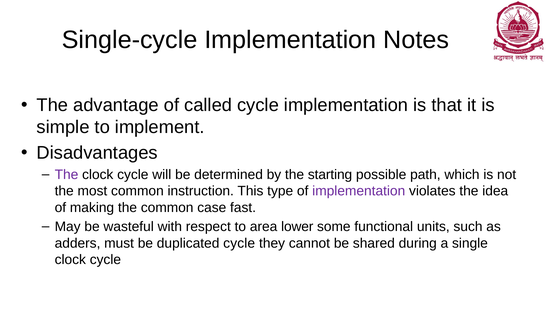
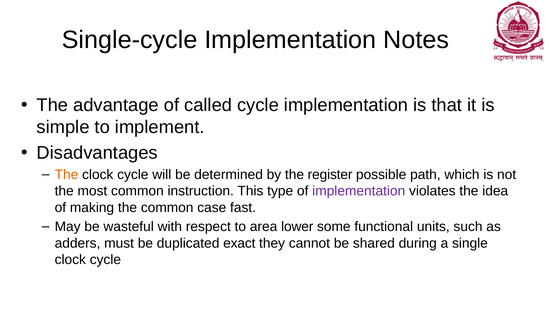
The colour: purple -> orange (66, 175)
starting: starting -> register (330, 175)
duplicated cycle: cycle -> exact (239, 243)
